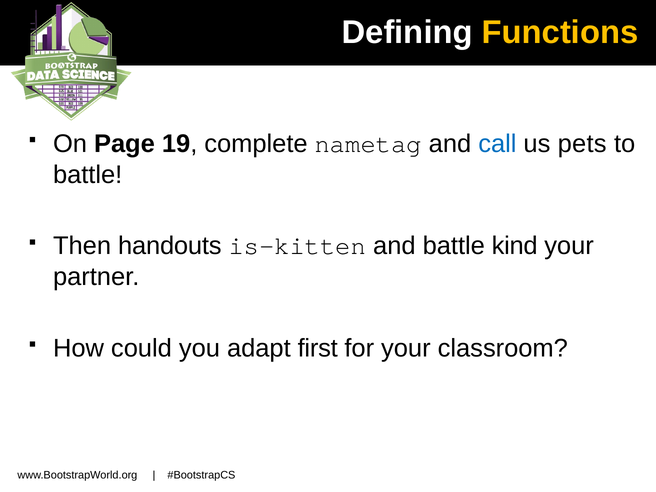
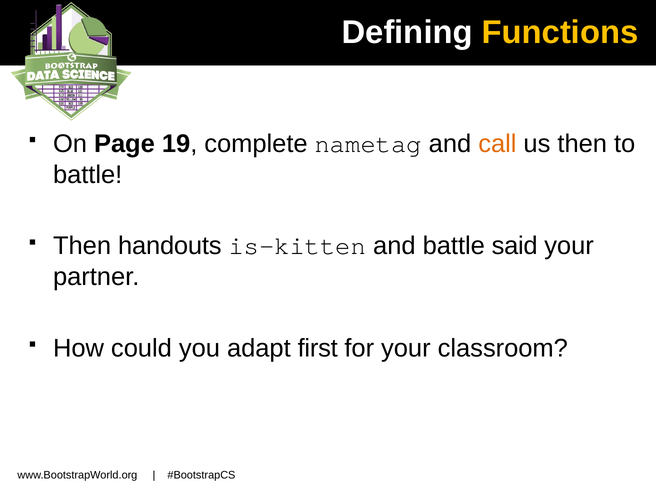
call colour: blue -> orange (497, 144)
us pets: pets -> then (582, 144)
kind: kind -> said (515, 246)
